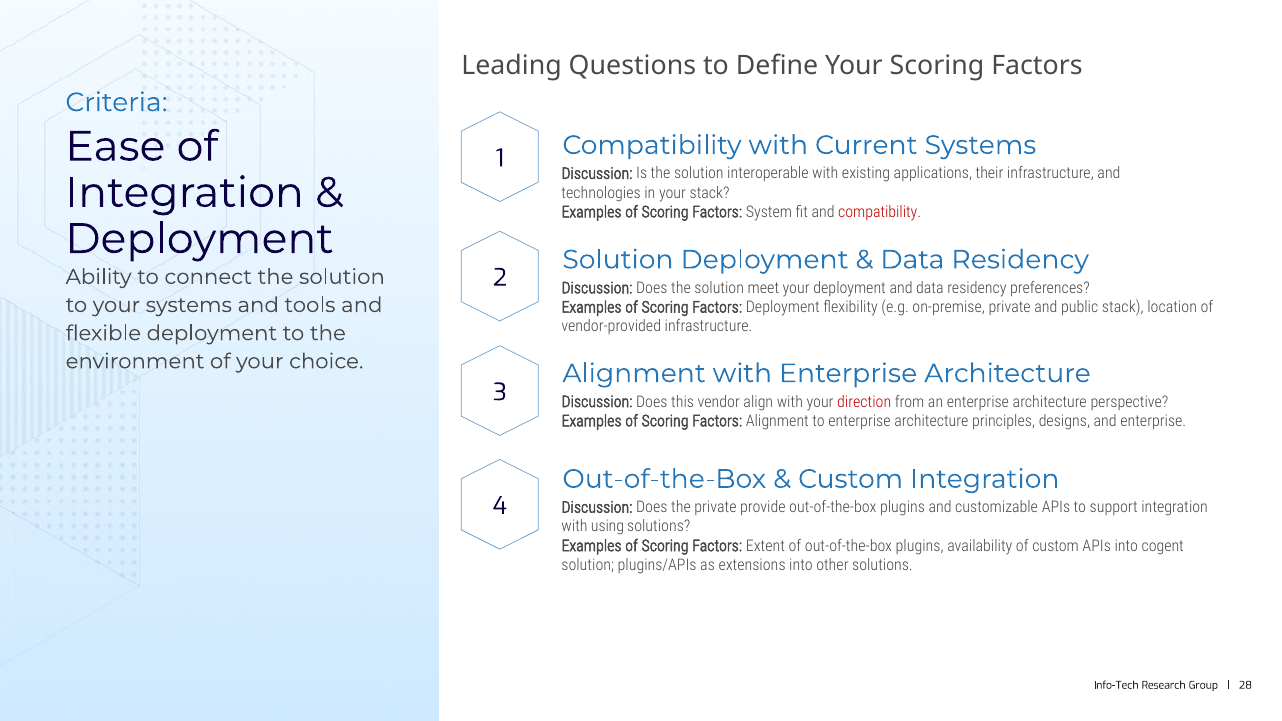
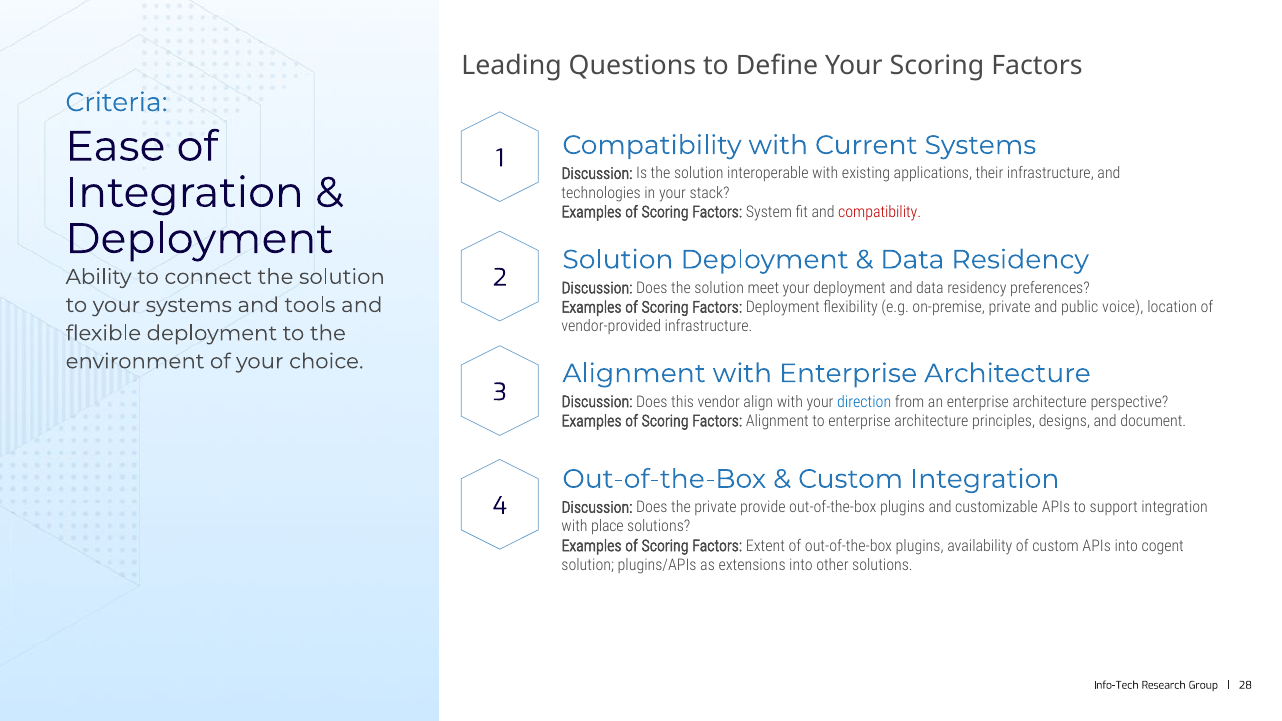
public stack: stack -> voice (1123, 307)
direction colour: red -> blue (864, 402)
and enterprise: enterprise -> document (1153, 421)
using: using -> place (608, 527)
